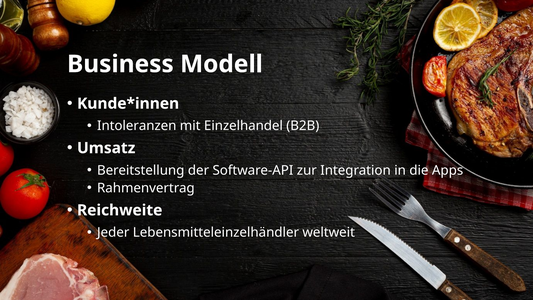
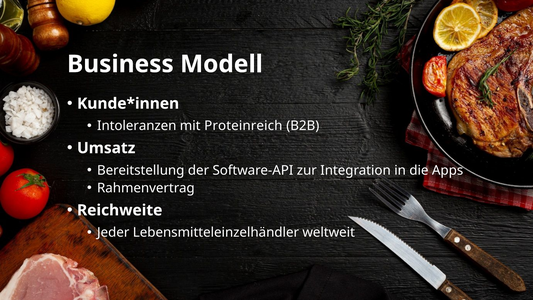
Einzelhandel: Einzelhandel -> Proteinreich (243, 126)
